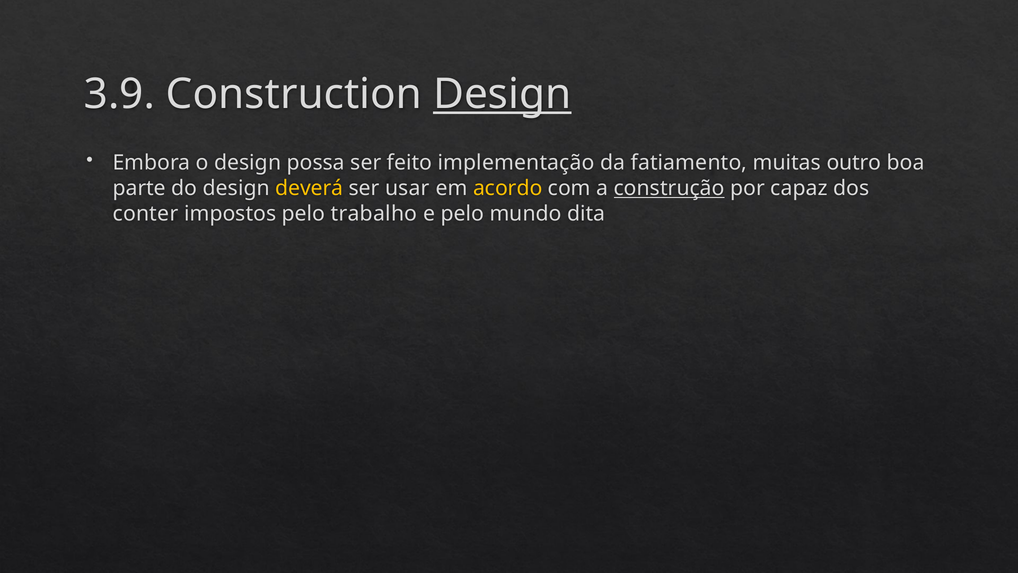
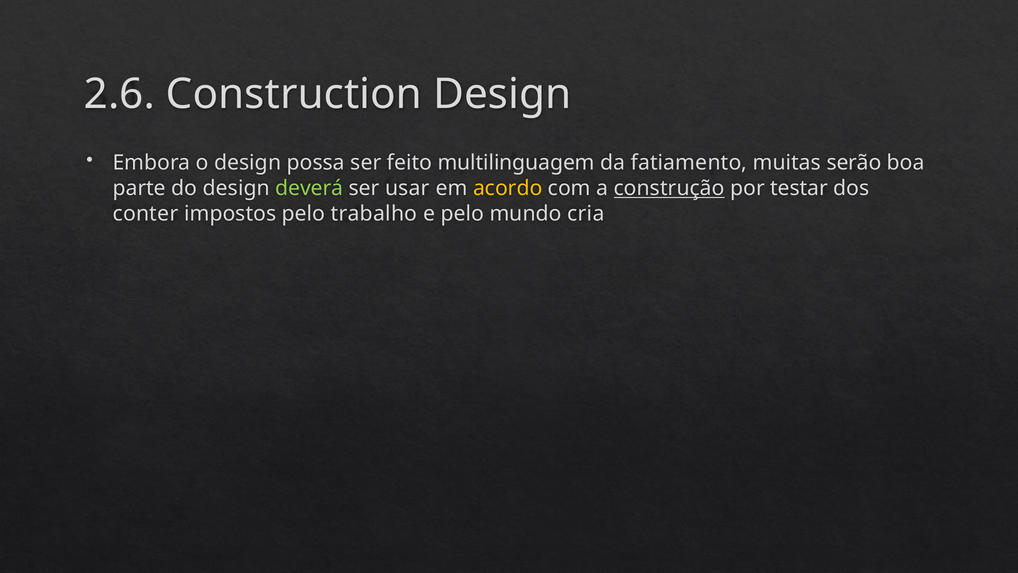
3.9: 3.9 -> 2.6 (120, 94)
Design underline: present -> none (502, 94)
implementação: implementação -> multilinguagem (516, 163)
outro: outro -> serão (854, 163)
deverá colour: yellow -> light green (309, 188)
capaz: capaz -> testar (799, 188)
dita: dita -> cria (586, 214)
